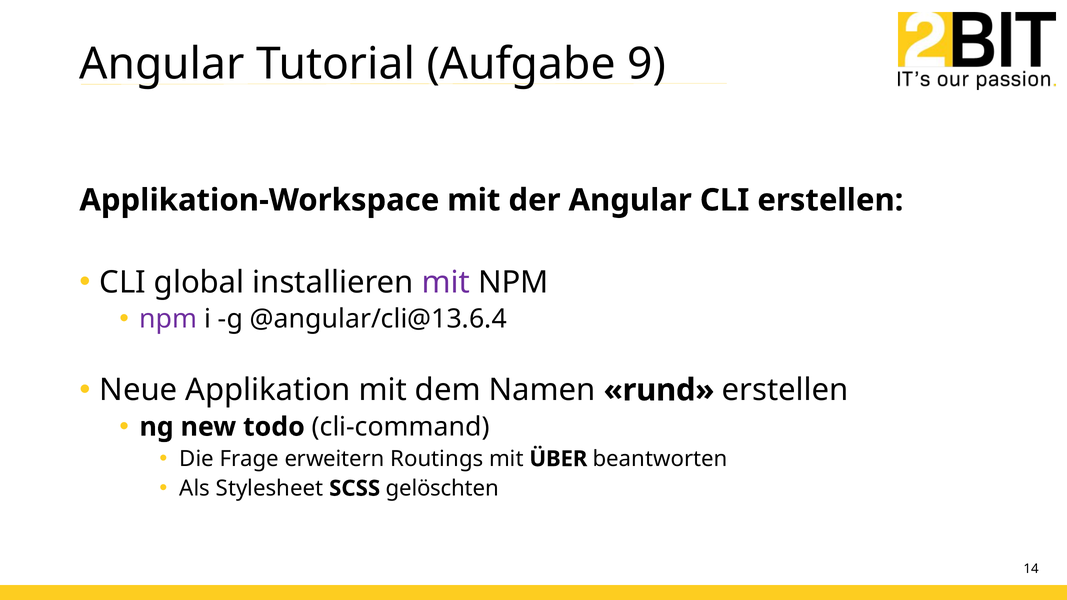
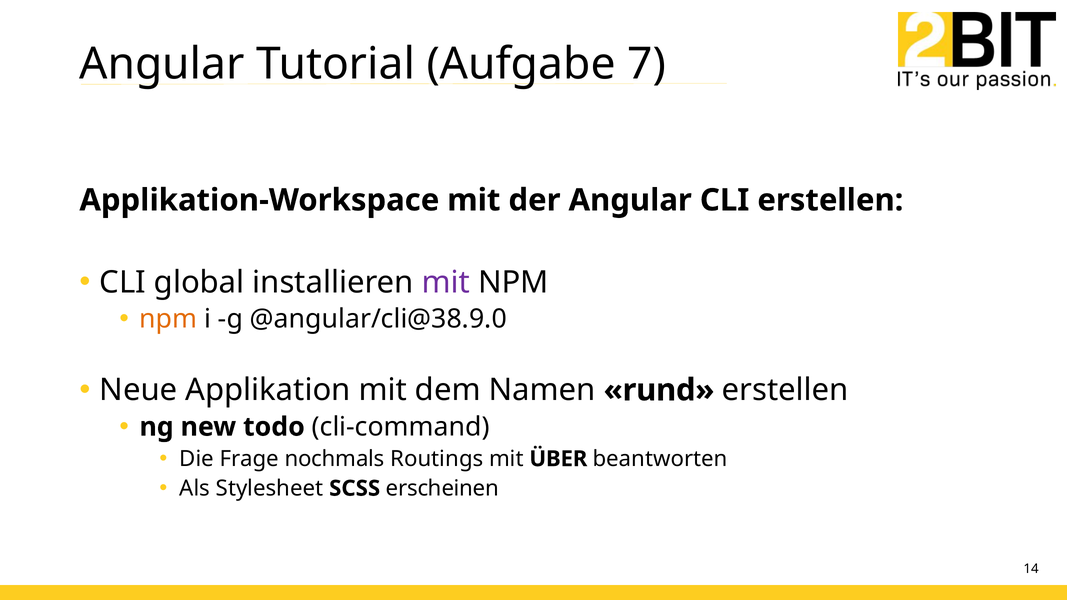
9: 9 -> 7 (646, 64)
npm colour: purple -> orange (168, 319)
@angular/cli@13.6.4: @angular/cli@13.6.4 -> @angular/cli@38.9.0 (378, 319)
erweitern: erweitern -> nochmals (335, 459)
gelöschten: gelöschten -> erscheinen (442, 489)
